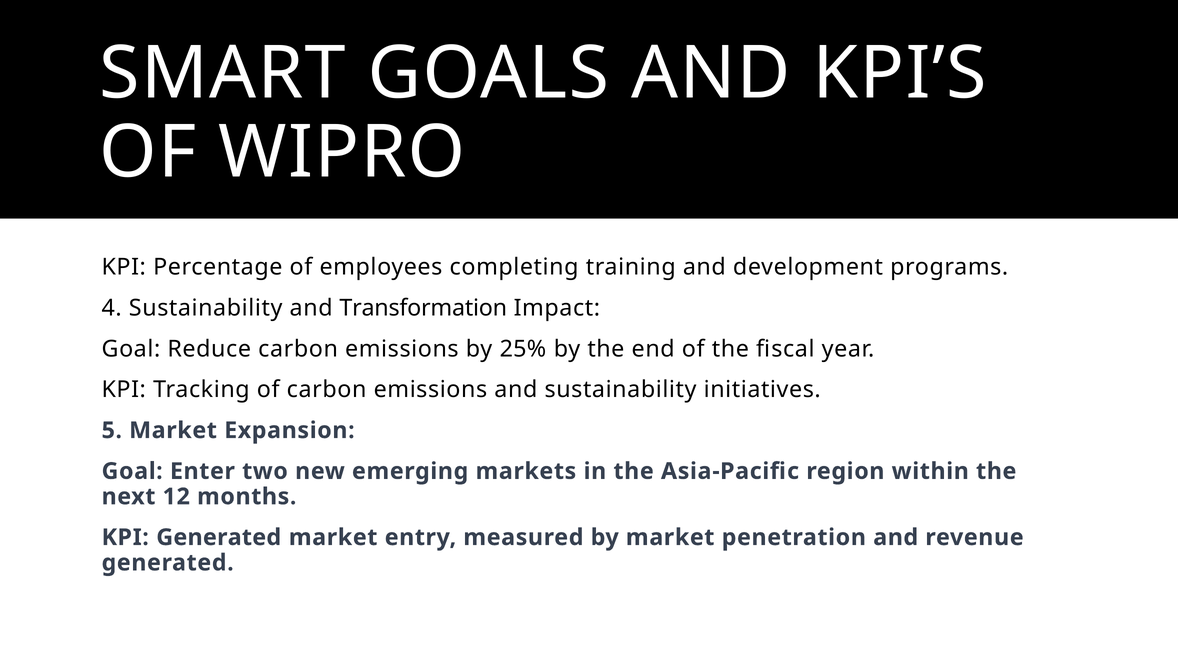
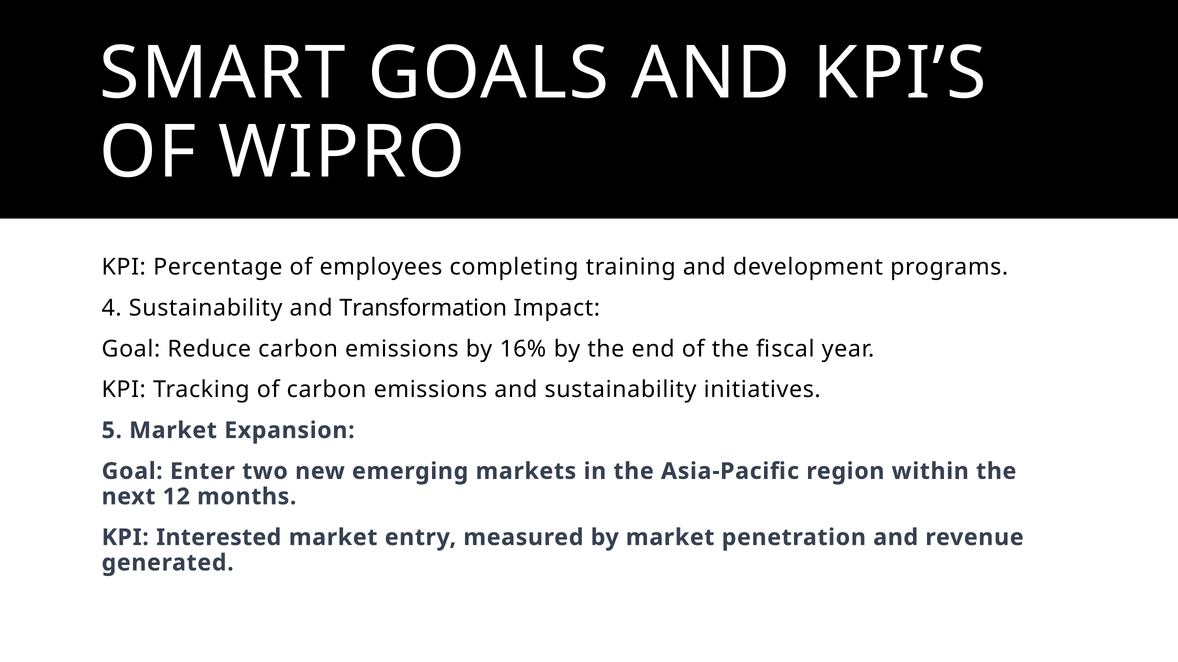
25%: 25% -> 16% (523, 349)
KPI Generated: Generated -> Interested (219, 538)
